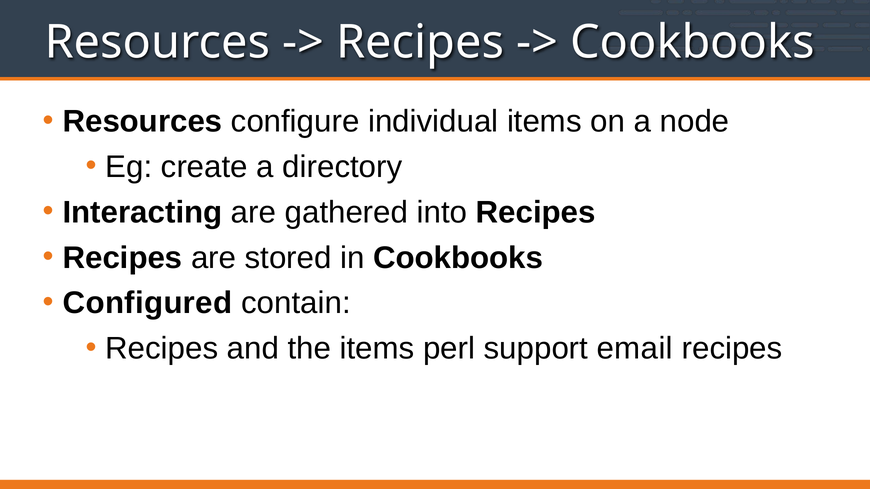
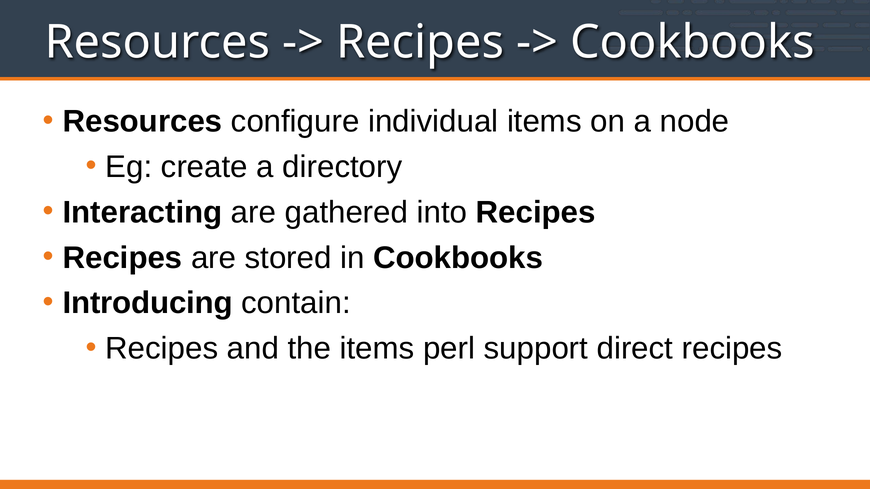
Configured: Configured -> Introducing (148, 303)
email: email -> direct (635, 349)
